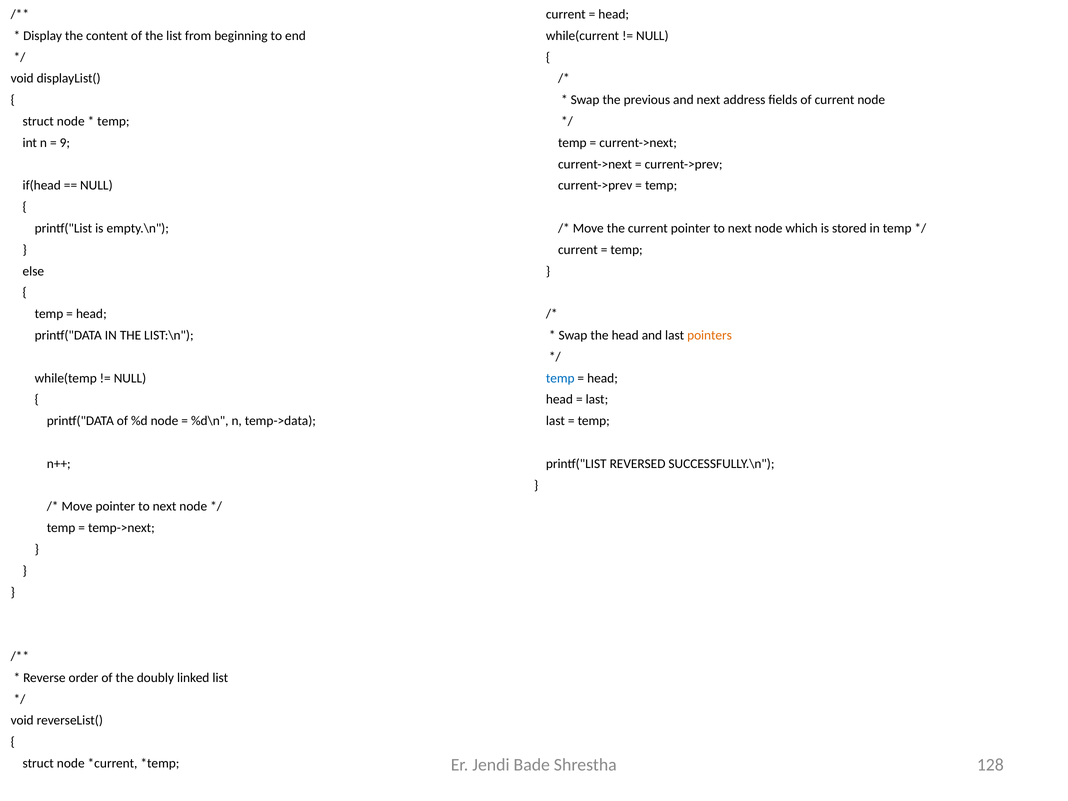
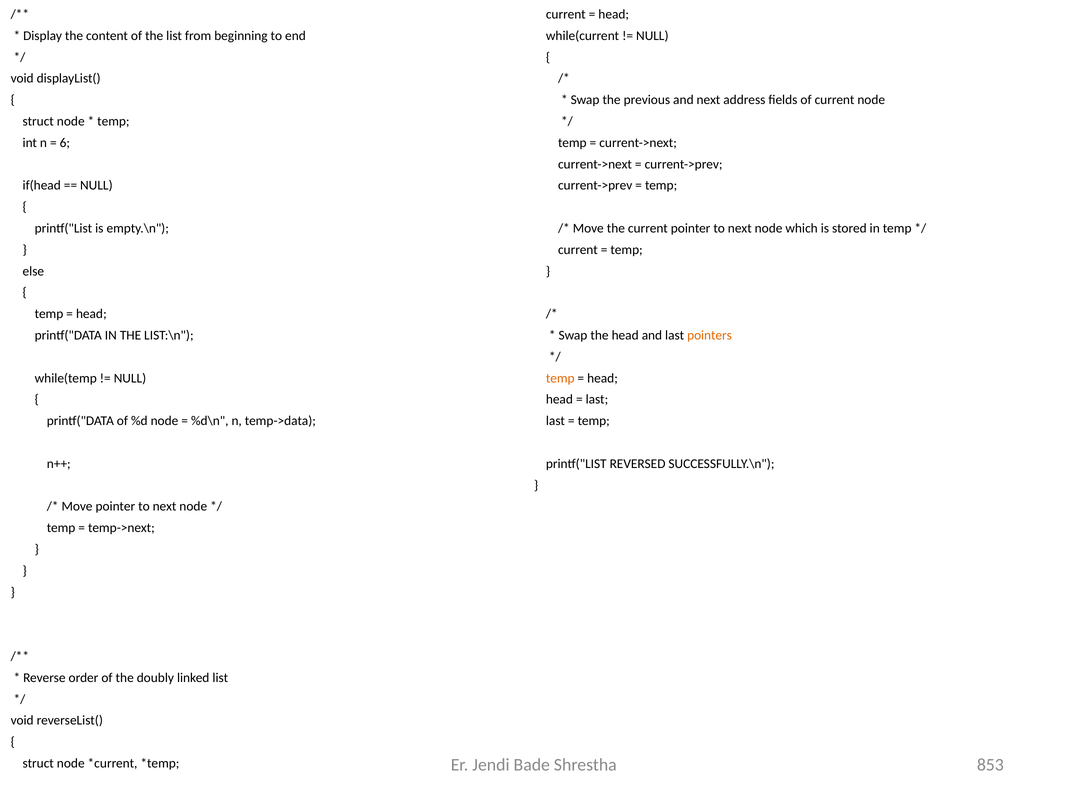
9: 9 -> 6 (65, 143)
temp colour: blue -> orange (560, 378)
128: 128 -> 853 (990, 765)
